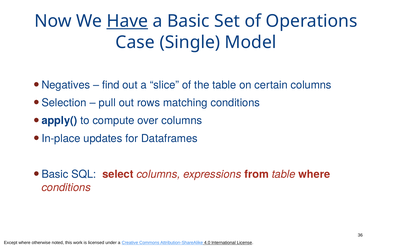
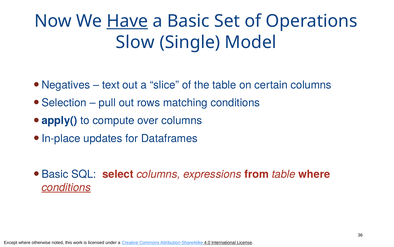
Case: Case -> Slow (135, 42)
find: find -> text (111, 85)
conditions underline: none -> present (66, 187)
